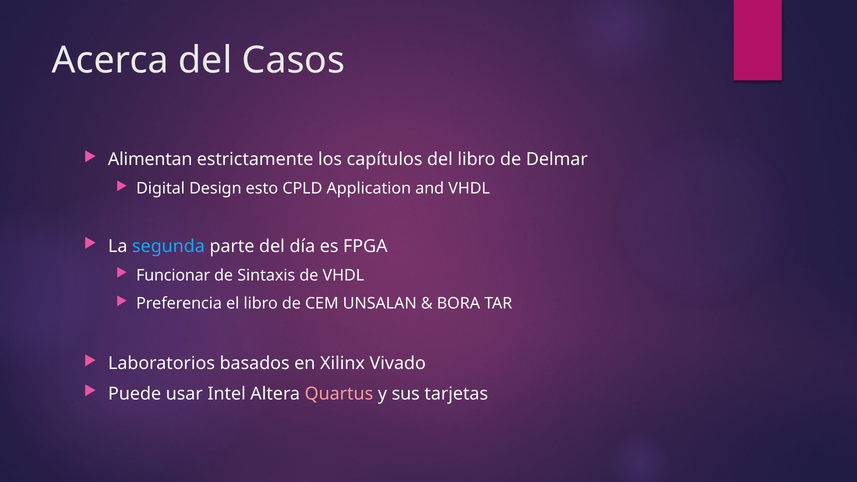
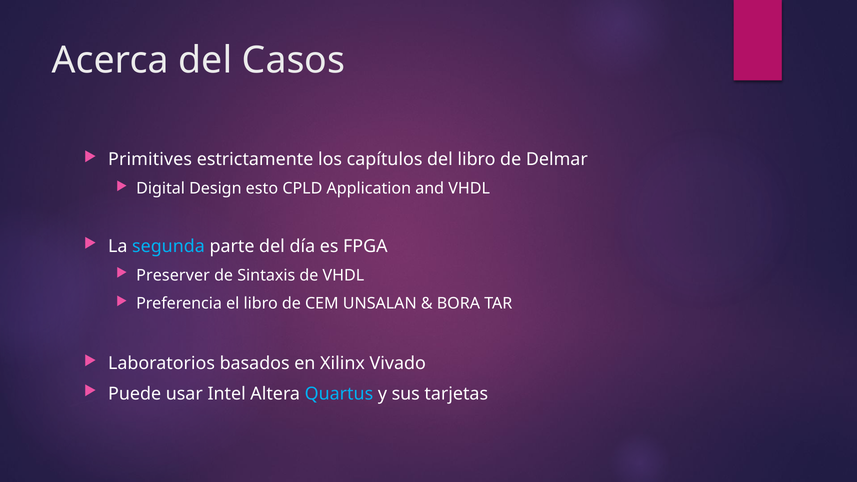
Alimentan: Alimentan -> Primitives (150, 159)
Funcionar: Funcionar -> Preserver (173, 275)
Quartus colour: pink -> light blue (339, 394)
